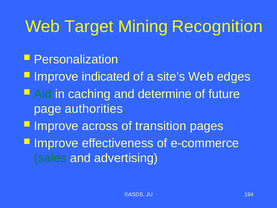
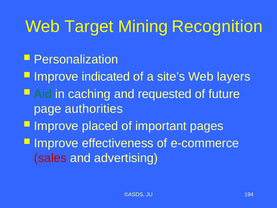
edges: edges -> layers (234, 77)
determine: determine -> requested (165, 94)
across: across -> placed (100, 126)
transition: transition -> important (161, 126)
sales colour: green -> red (50, 158)
